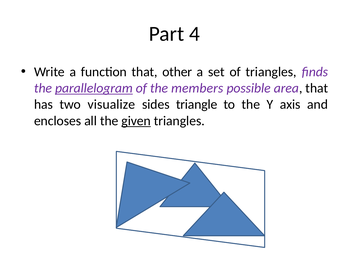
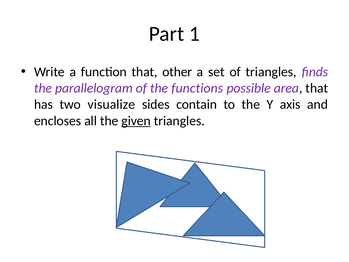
4: 4 -> 1 (194, 34)
parallelogram underline: present -> none (94, 88)
members: members -> functions (197, 88)
triangle: triangle -> contain (197, 104)
